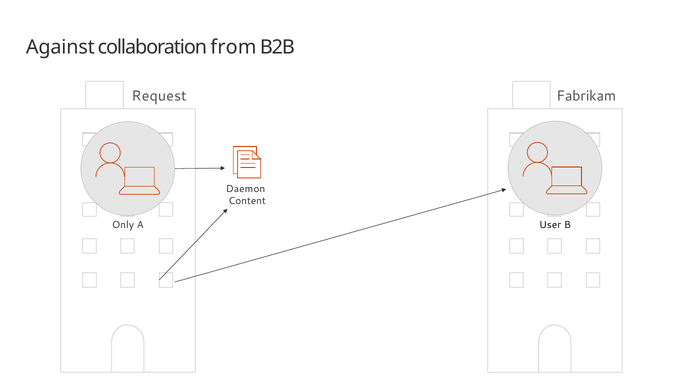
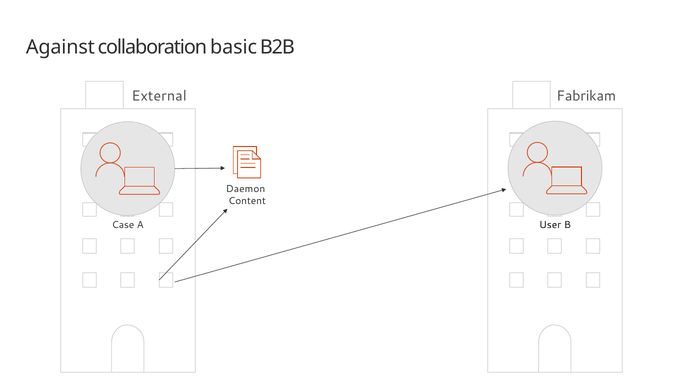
from: from -> basic (234, 47)
Request: Request -> External (159, 96)
Only: Only -> Case (123, 225)
